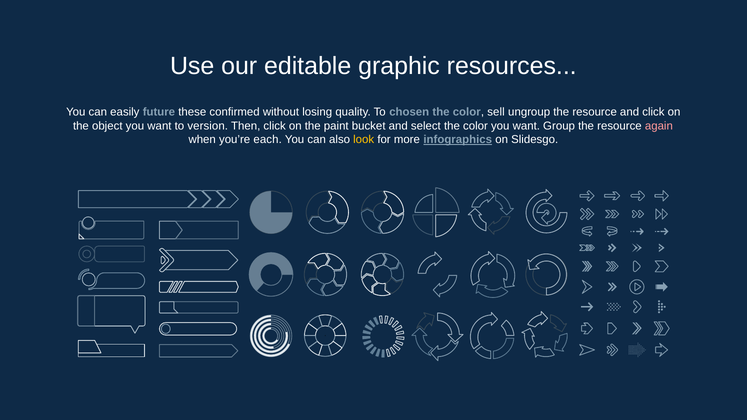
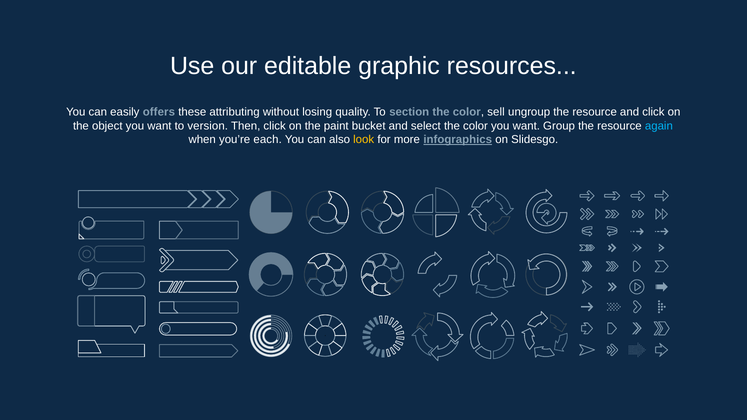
future: future -> offers (159, 112)
confirmed: confirmed -> attributing (235, 112)
chosen: chosen -> section (409, 112)
again colour: pink -> light blue (659, 126)
